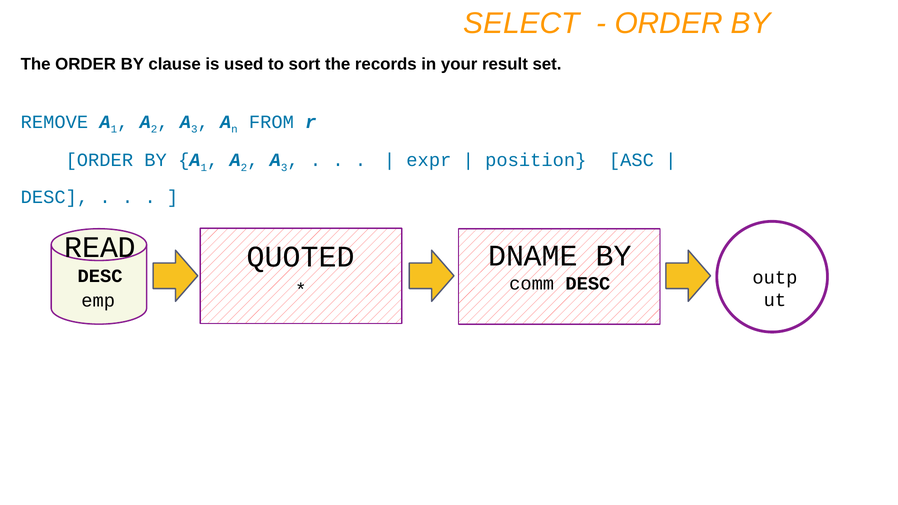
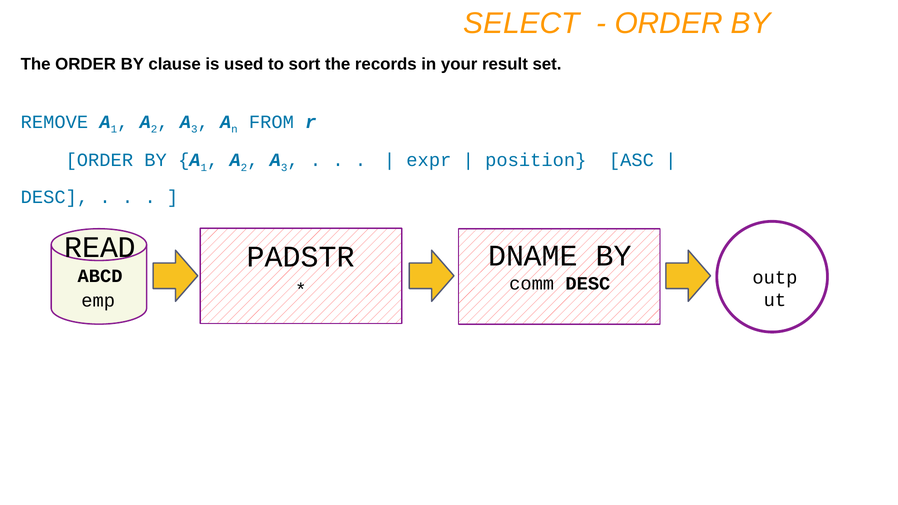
QUOTED: QUOTED -> PADSTR (301, 257)
DESC: DESC -> ABCD (100, 276)
